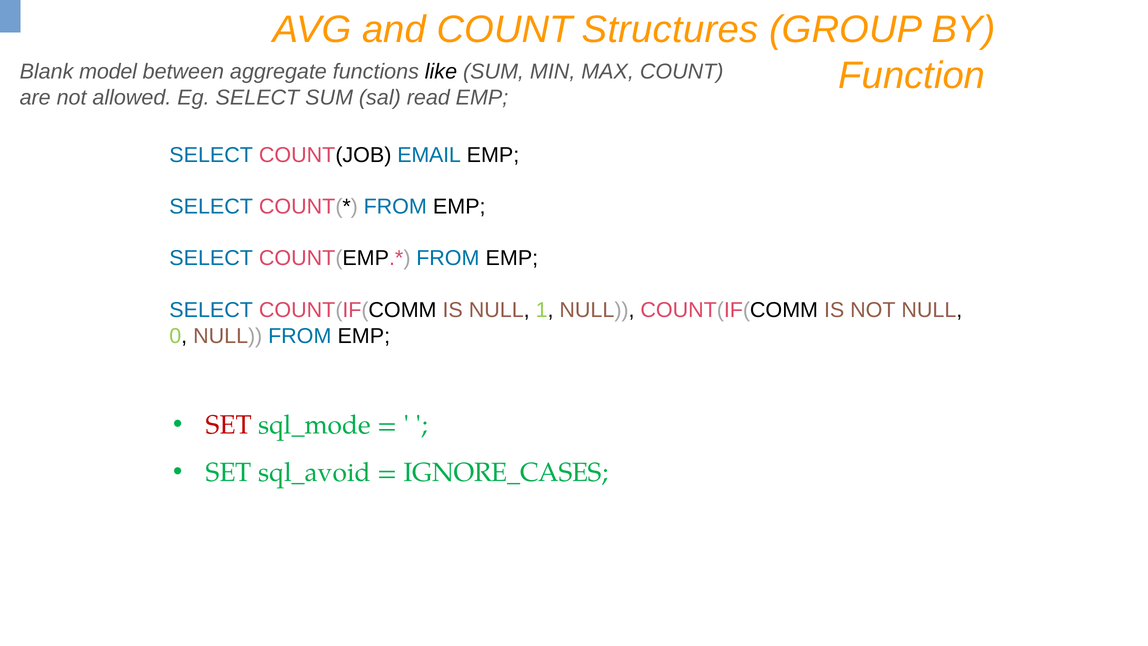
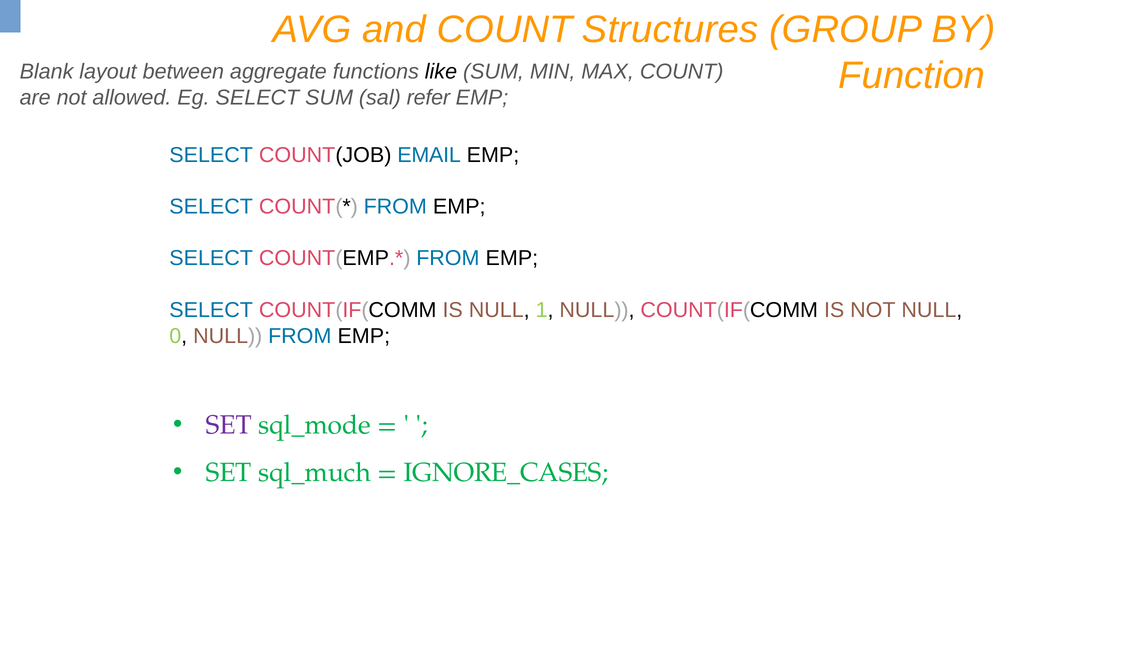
model: model -> layout (108, 72)
read: read -> refer (428, 98)
SET colour: red -> purple (229, 425)
sql_avoid: sql_avoid -> sql_much (314, 472)
